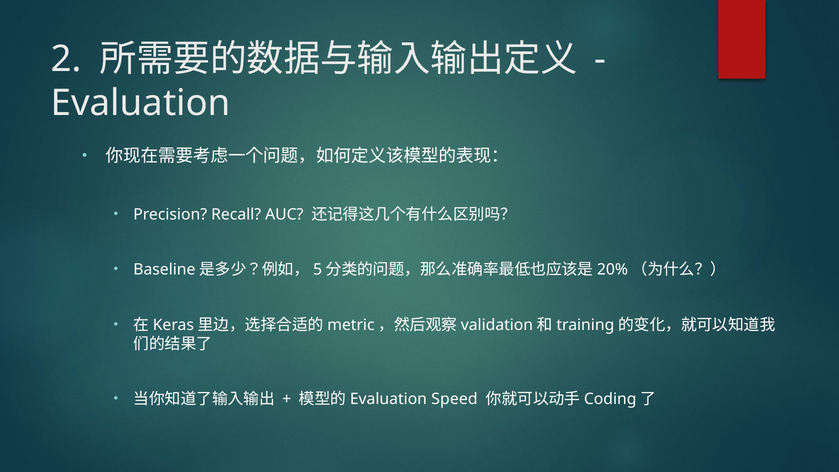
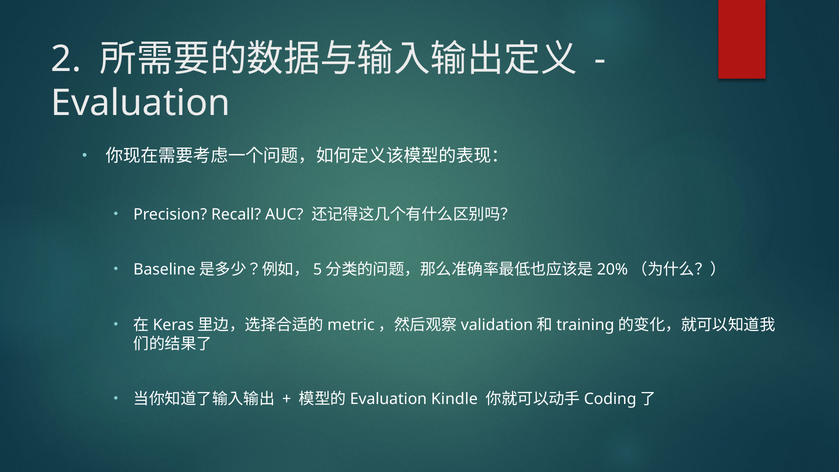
Speed: Speed -> Kindle (454, 399)
